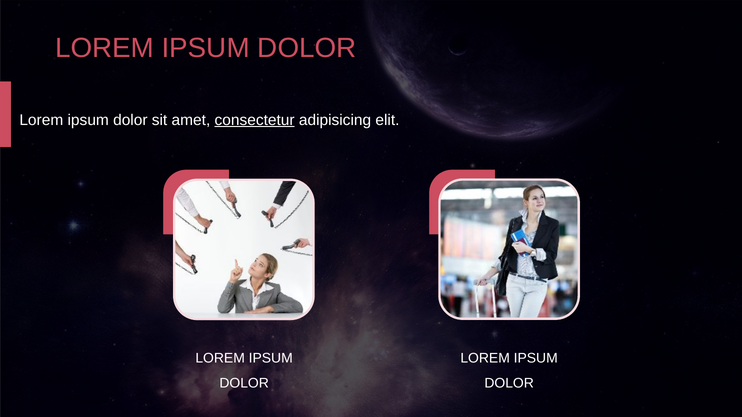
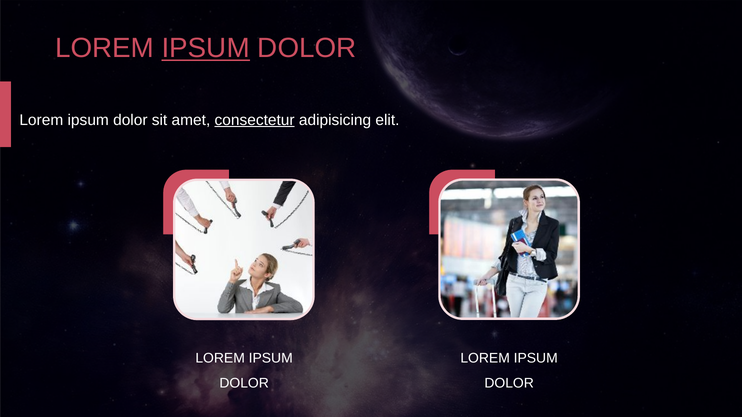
IPSUM underline: none -> present (206, 48)
